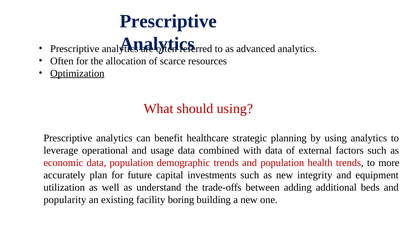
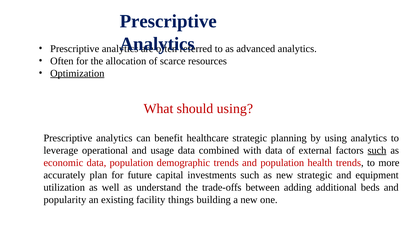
such underline: none -> present (377, 150)
new integrity: integrity -> strategic (315, 175)
boring: boring -> things (181, 200)
